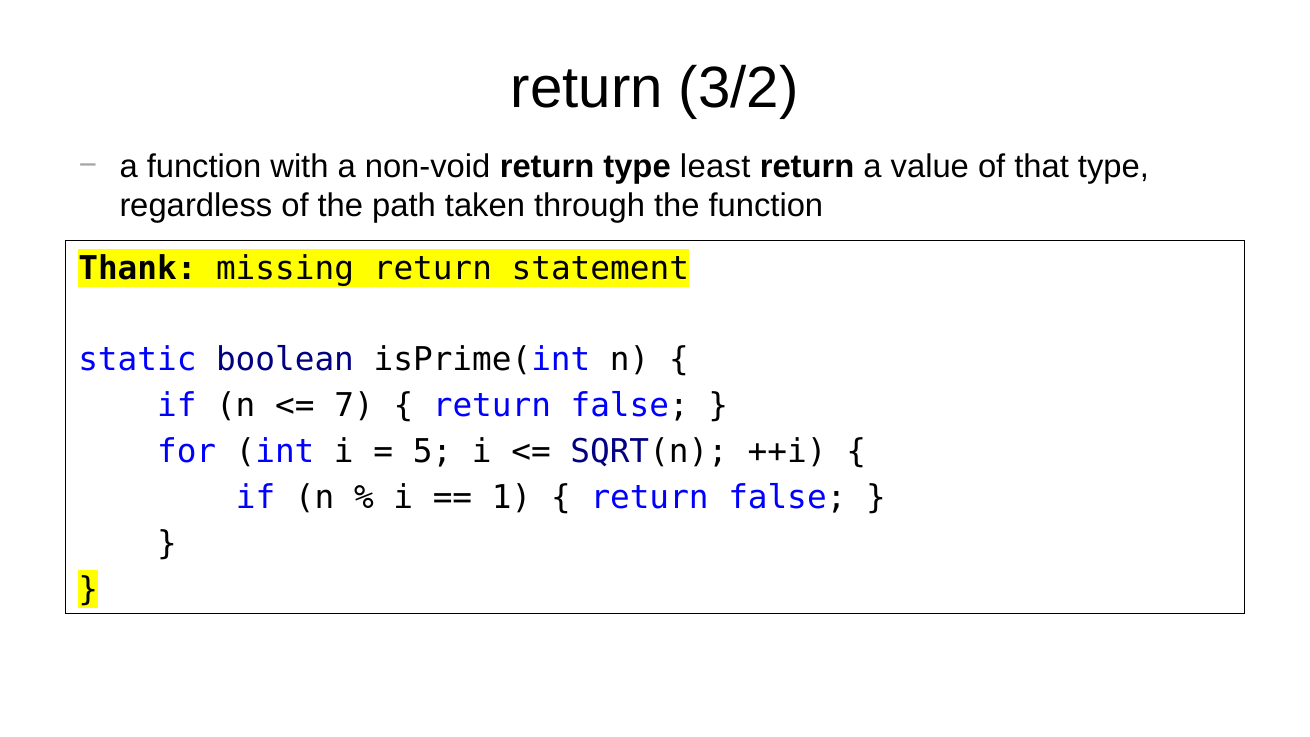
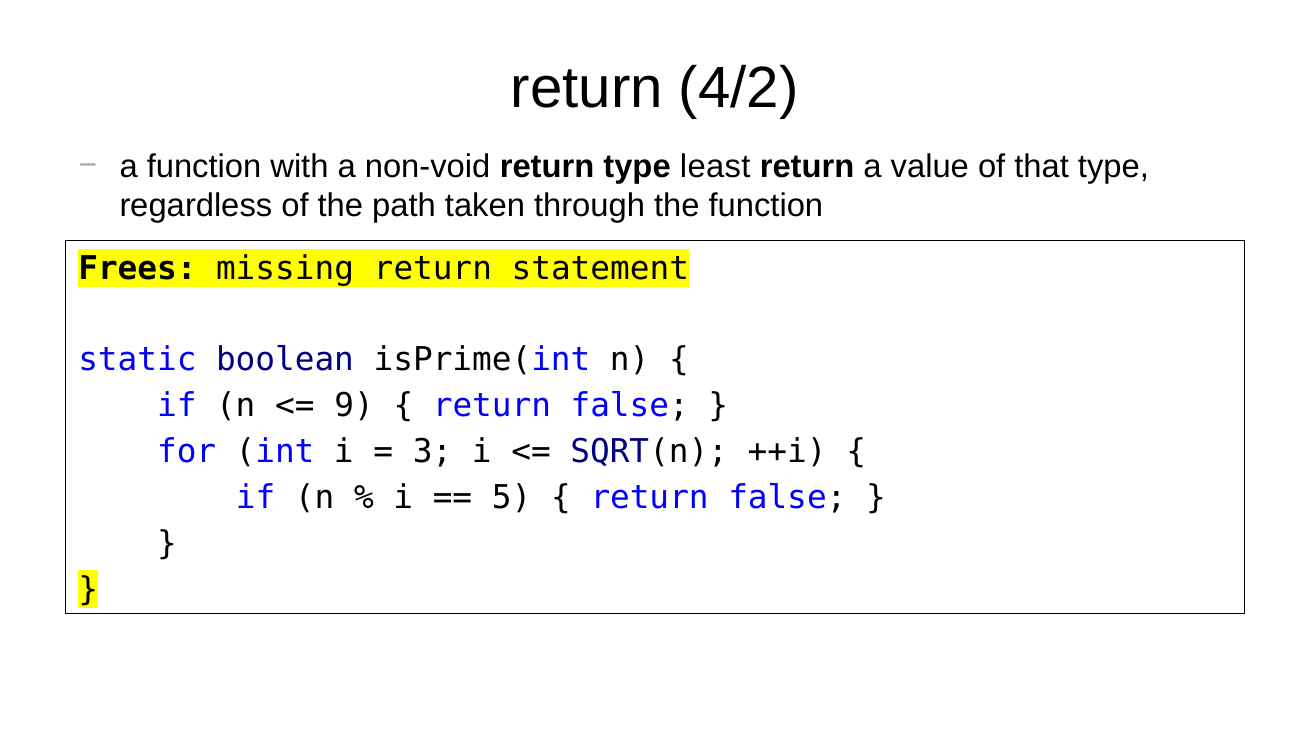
3/2: 3/2 -> 4/2 (739, 88)
Thank: Thank -> Frees (137, 268)
7: 7 -> 9 (354, 406)
5: 5 -> 3 (432, 452)
1: 1 -> 5 (512, 498)
